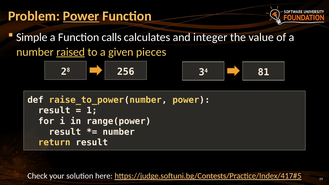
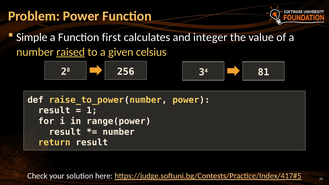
Power underline: present -> none (81, 16)
calls: calls -> first (111, 37)
pieces: pieces -> celsius (151, 52)
